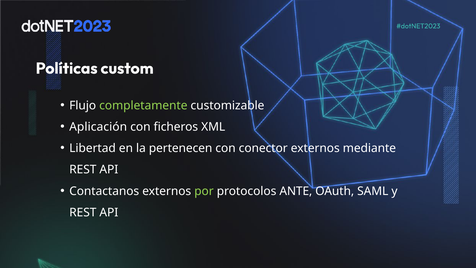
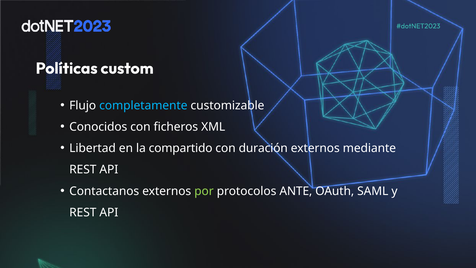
completamente colour: light green -> light blue (143, 105)
Aplicación: Aplicación -> Conocidos (98, 127)
pertenecen: pertenecen -> compartido (181, 148)
conector: conector -> duración (263, 148)
